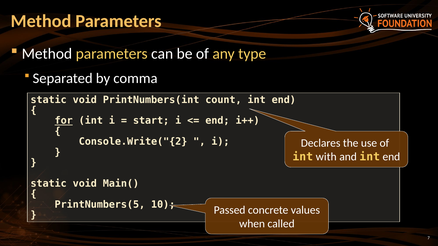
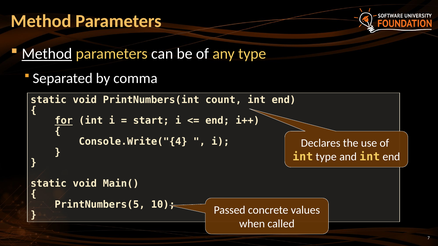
Method underline: none -> present (47, 54)
Console.Write("{2: Console.Write("{2 -> Console.Write("{4 (133, 142)
int with: with -> type (326, 157)
